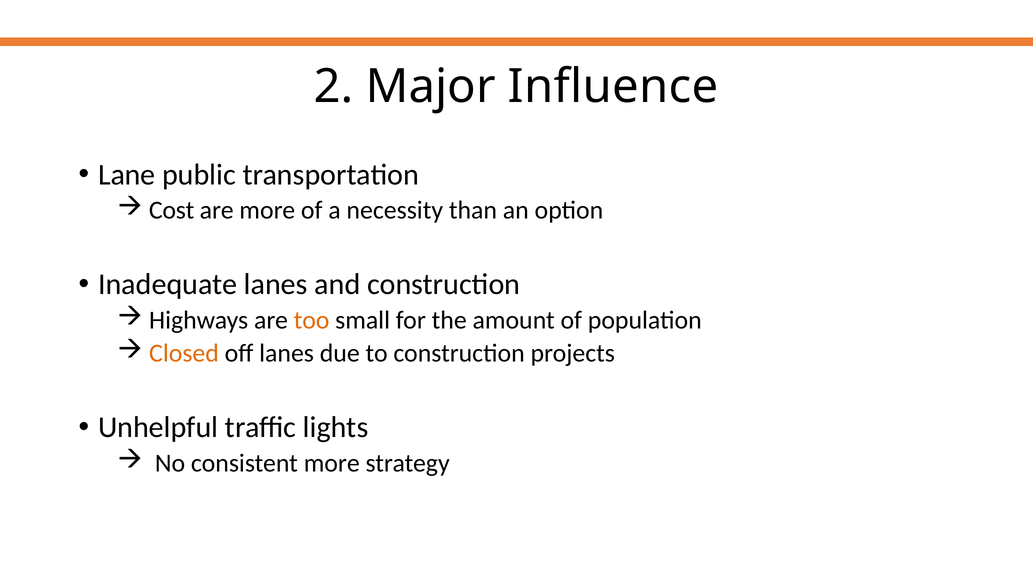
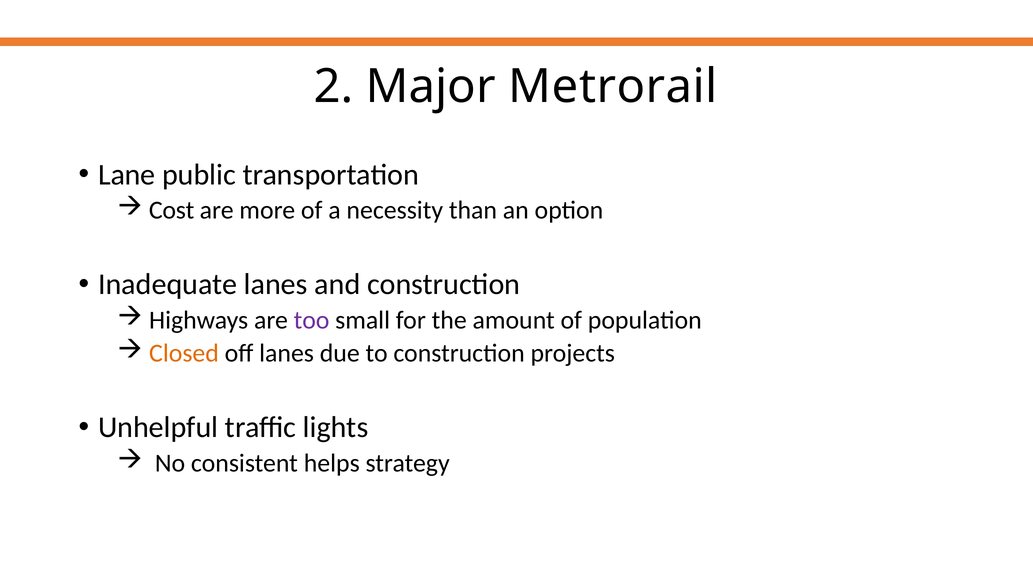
Influence: Influence -> Metrorail (613, 87)
too colour: orange -> purple (312, 320)
consistent more: more -> helps (332, 463)
